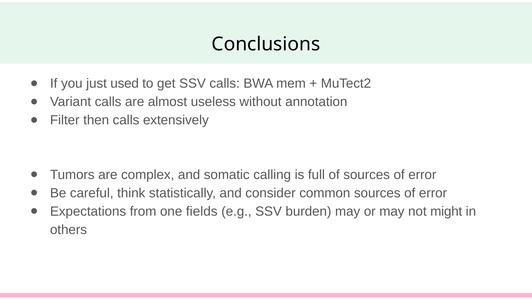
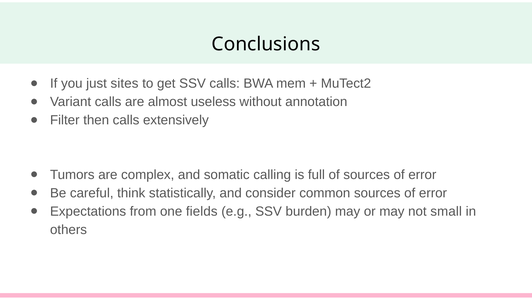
used: used -> sites (124, 84)
might: might -> small (446, 211)
